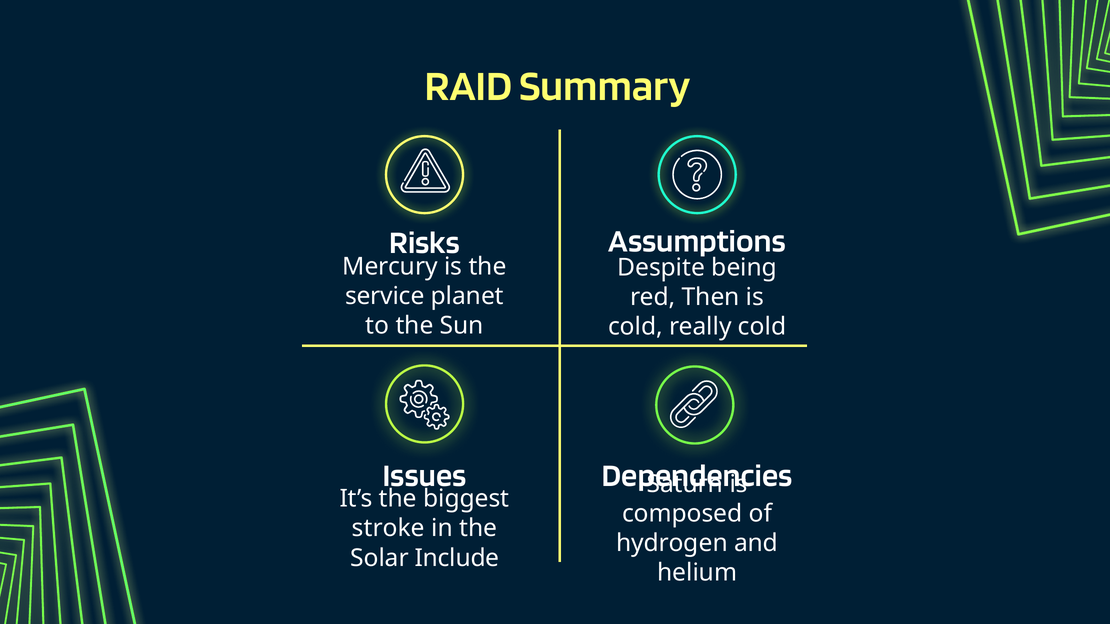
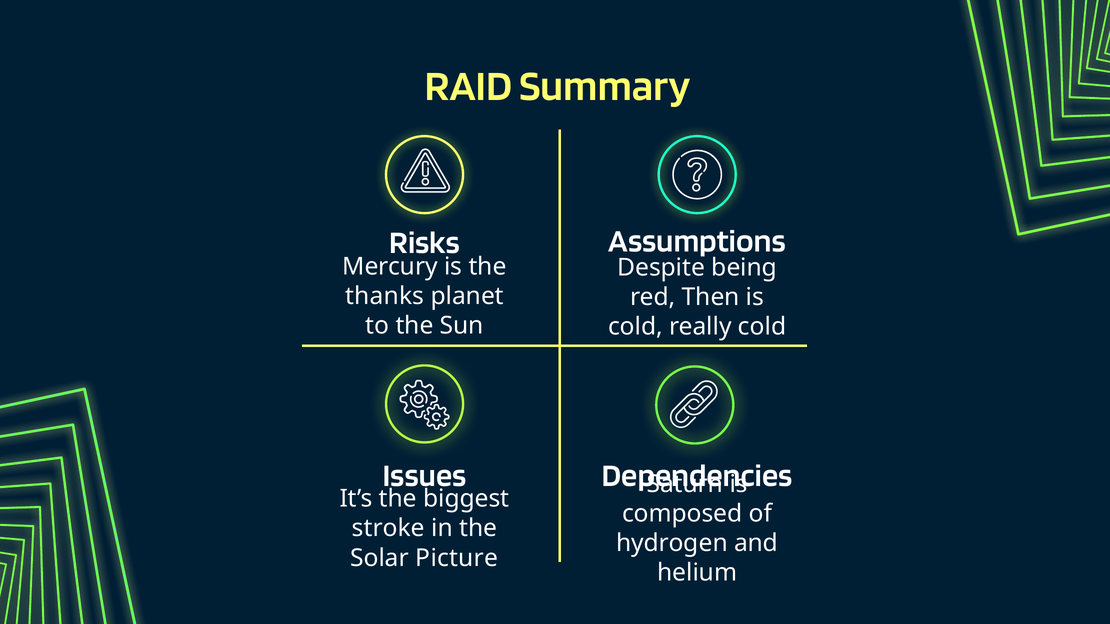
service: service -> thanks (385, 296)
Include: Include -> Picture (457, 558)
